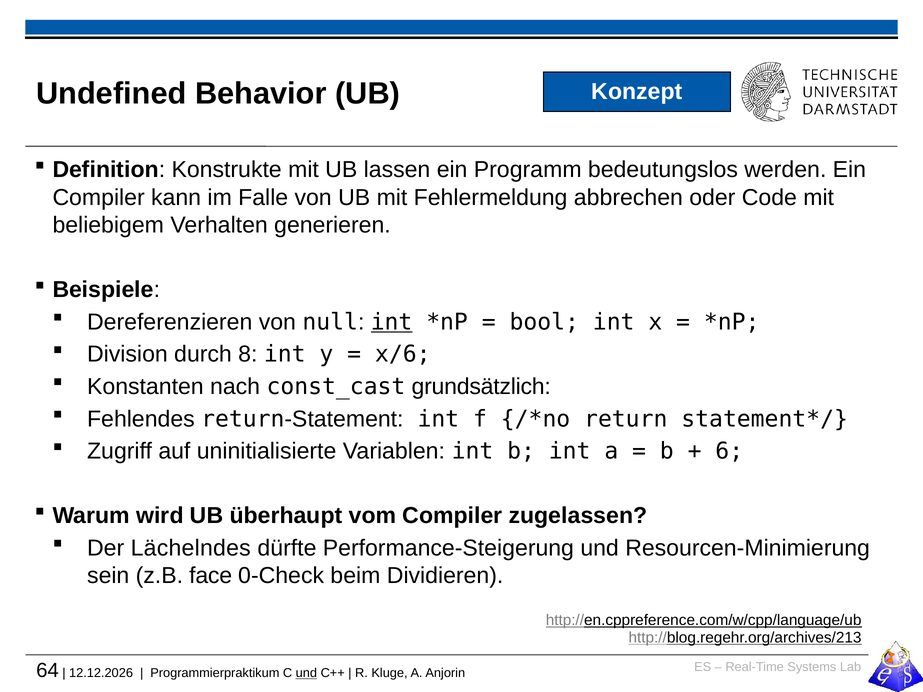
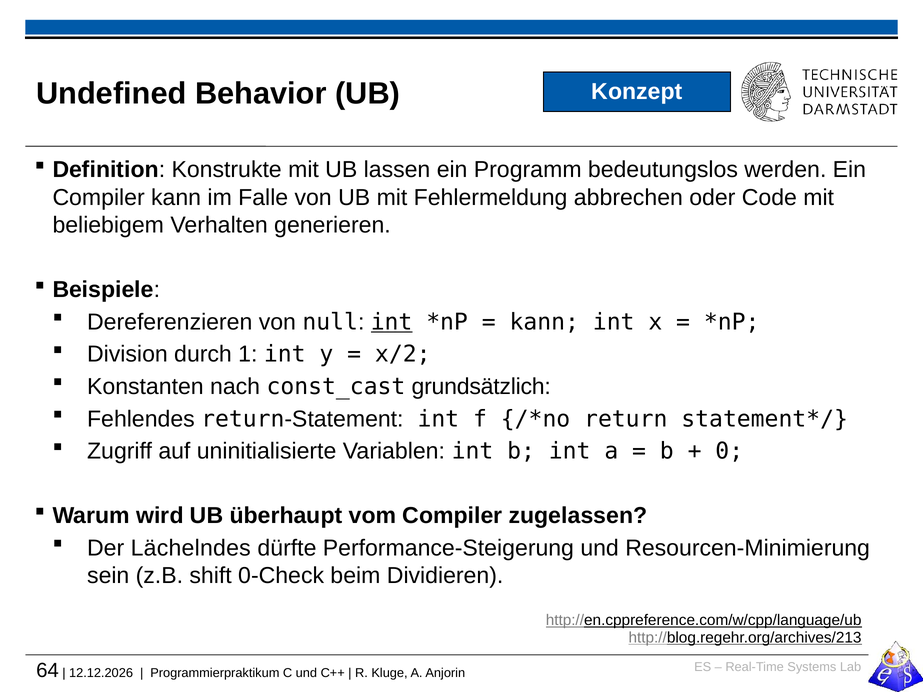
bool: bool -> kann (544, 322)
8: 8 -> 1 (248, 354)
x/6: x/6 -> x/2 (403, 354)
6: 6 -> 0 (729, 451)
face: face -> shift (211, 576)
und underline: present -> none (306, 673)
